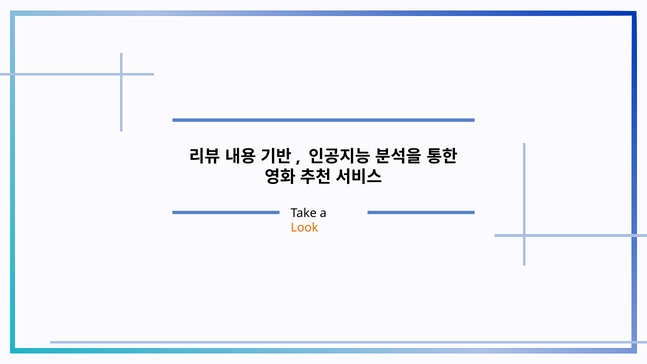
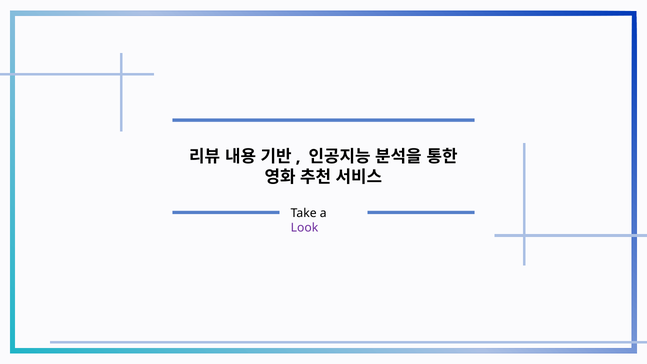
Look colour: orange -> purple (304, 228)
